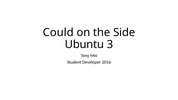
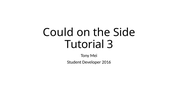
Ubuntu: Ubuntu -> Tutorial (84, 44)
